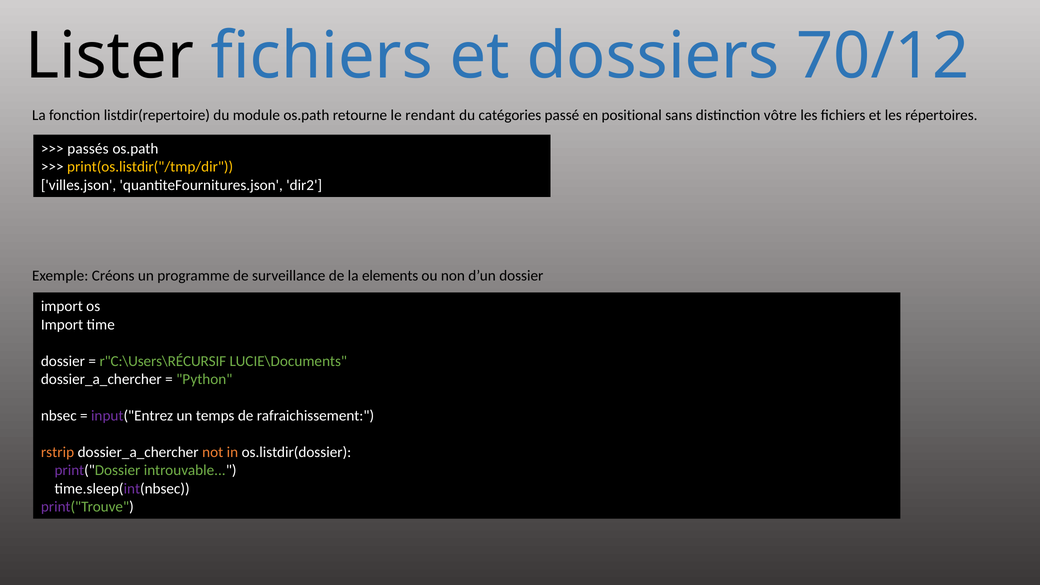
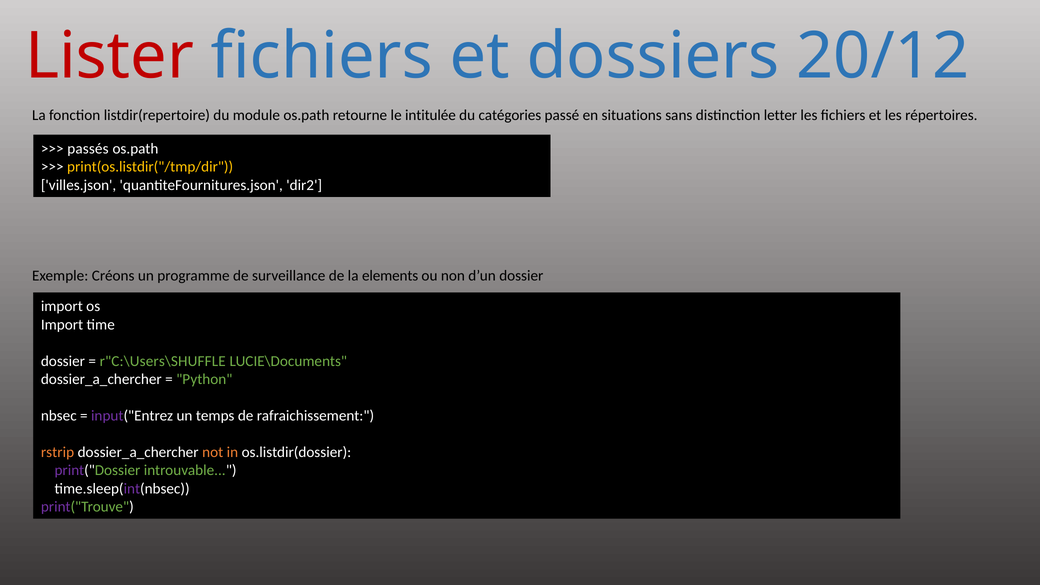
Lister colour: black -> red (109, 56)
70/12: 70/12 -> 20/12 (883, 56)
rendant: rendant -> intitulée (430, 115)
positional: positional -> situations (632, 115)
vôtre: vôtre -> letter (780, 115)
r"C:\Users\RÉCURSIF: r"C:\Users\RÉCURSIF -> r"C:\Users\SHUFFLE (163, 361)
